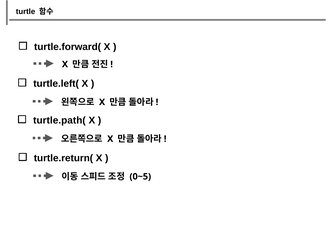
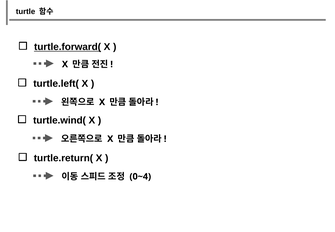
turtle.forward( underline: none -> present (68, 47)
turtle.path(: turtle.path( -> turtle.wind( (60, 120)
0~5: 0~5 -> 0~4 (140, 176)
